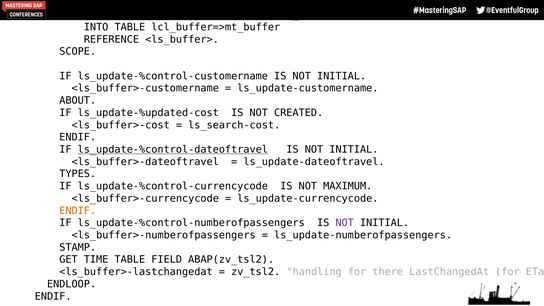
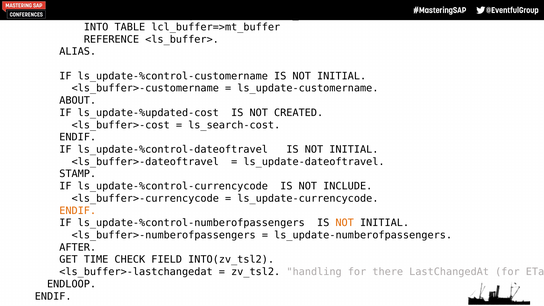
SCOPE: SCOPE -> ALIAS (78, 52)
ls_update-%control-dateoftravel underline: present -> none (173, 149)
TYPES: TYPES -> STAMP (78, 174)
NOT MAXIMUM: MAXIMUM -> INCLUDE (348, 186)
NOT colour: purple -> orange (345, 223)
STAMP: STAMP -> AFTER (78, 247)
TIME TABLE: TABLE -> CHECK (130, 260)
ABAP(zv_tsl2: ABAP(zv_tsl2 -> INTO(zv_tsl2 (231, 260)
